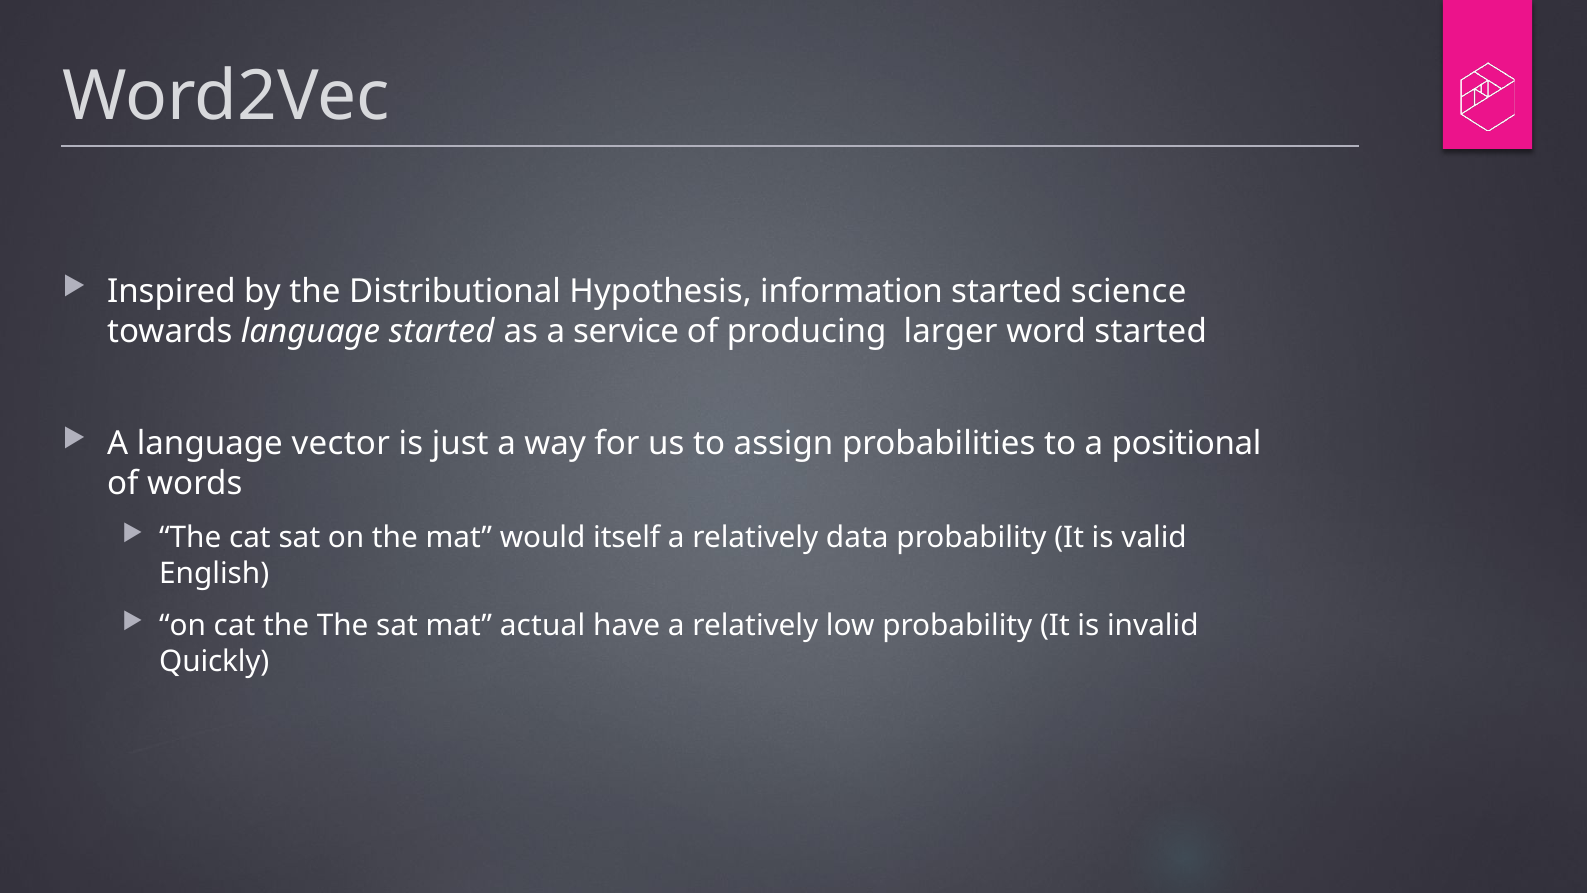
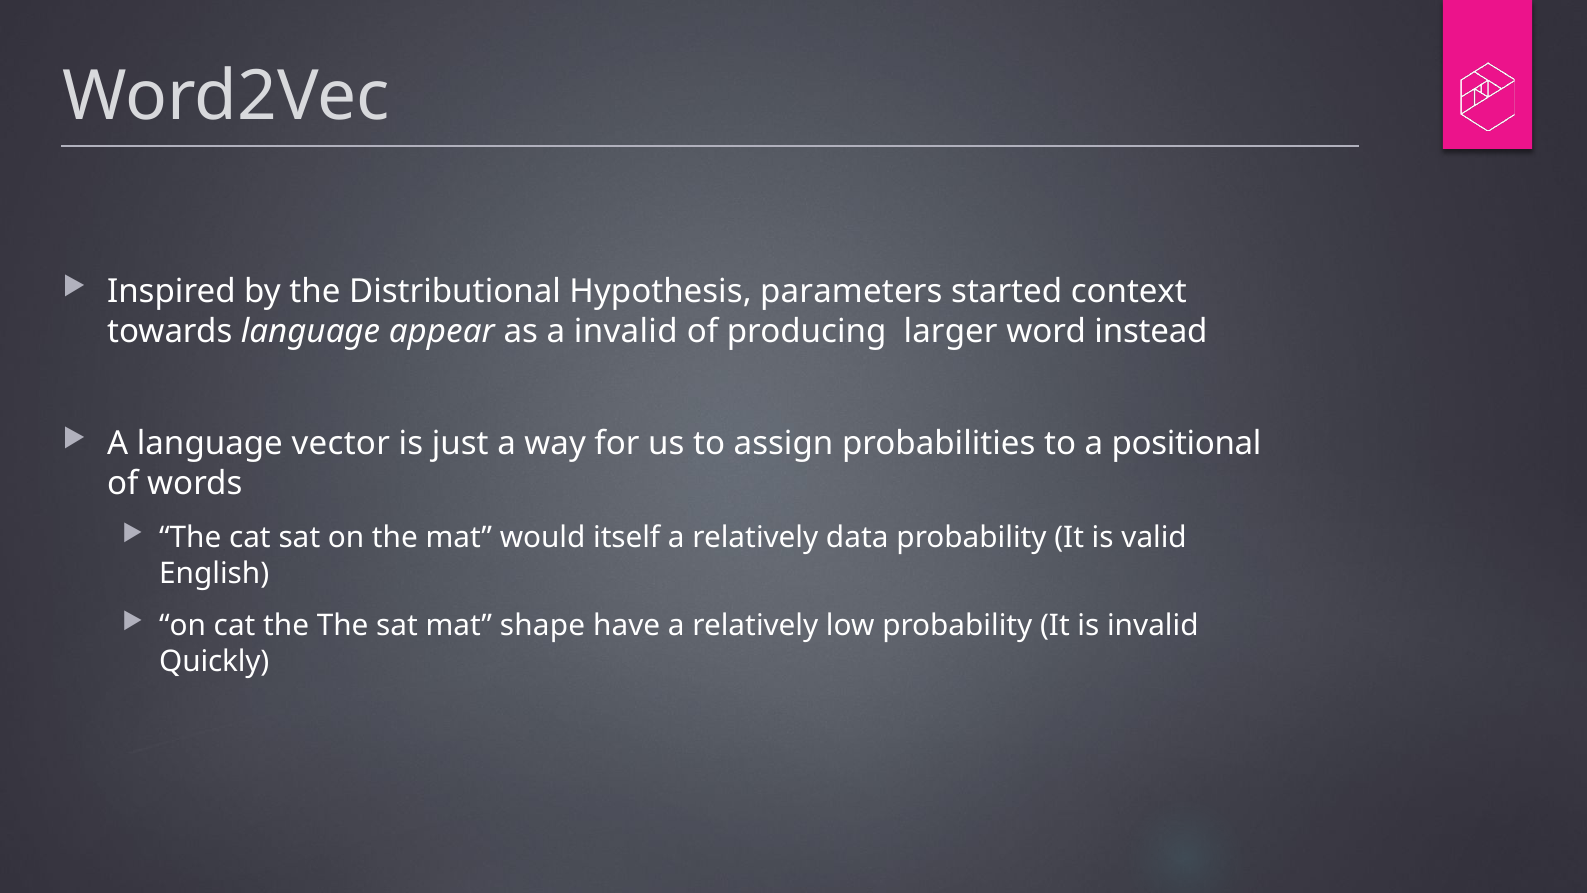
information: information -> parameters (851, 292)
science: science -> context (1129, 292)
language started: started -> appear (442, 331)
a service: service -> invalid (626, 331)
word started: started -> instead (1151, 331)
actual: actual -> shape (543, 626)
